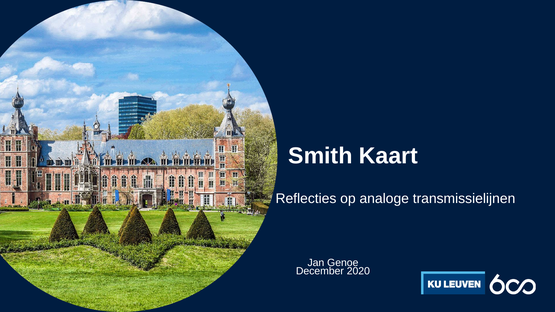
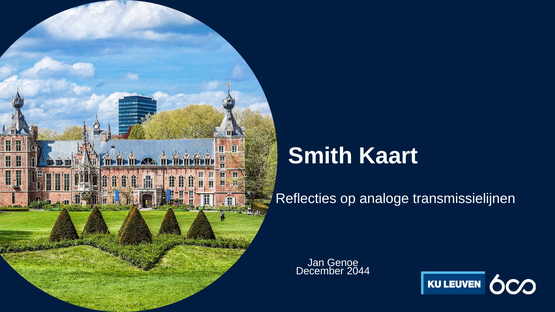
2020: 2020 -> 2044 (358, 271)
